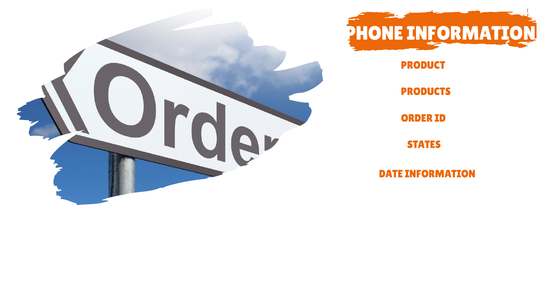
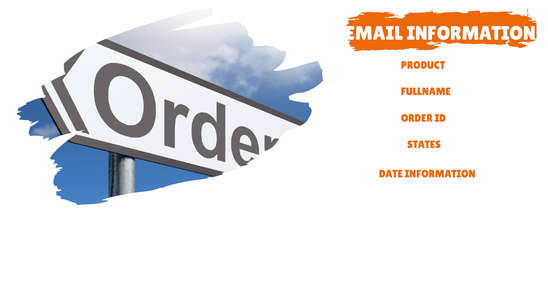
PHONE: PHONE -> EMAIL (374, 33)
PRODUCTS: PRODUCTS -> FULLNAME (426, 92)
